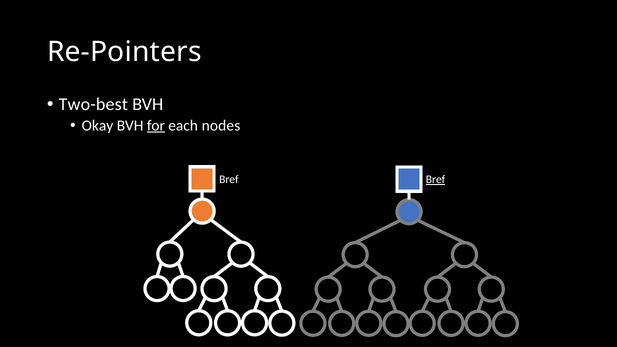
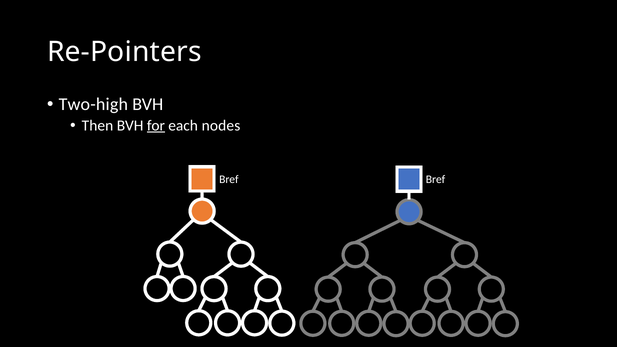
Two-best: Two-best -> Two-high (93, 104)
Okay: Okay -> Then (98, 126)
Bref underline: present -> none (436, 180)
